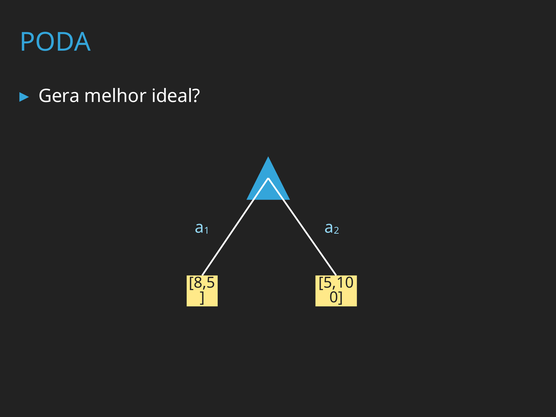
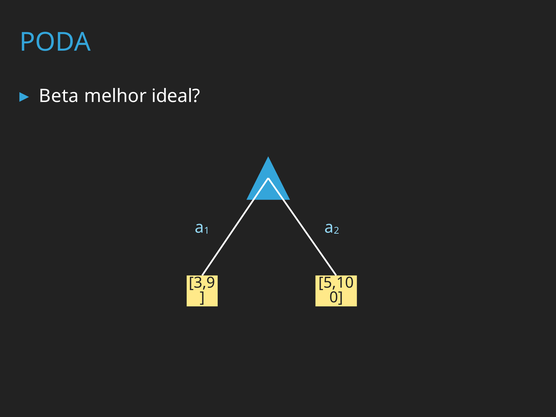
Gera: Gera -> Beta (59, 96)
8,5: 8,5 -> 3,9 (202, 283)
